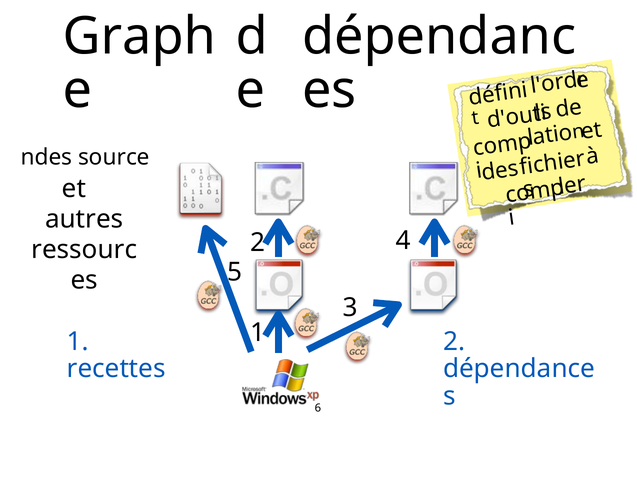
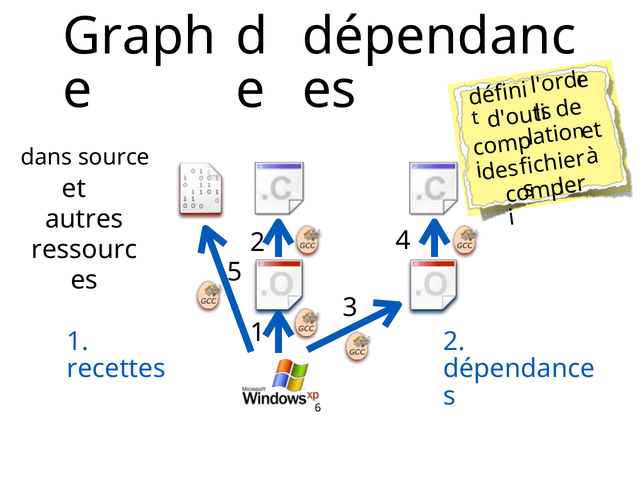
ndes: ndes -> dans (47, 157)
